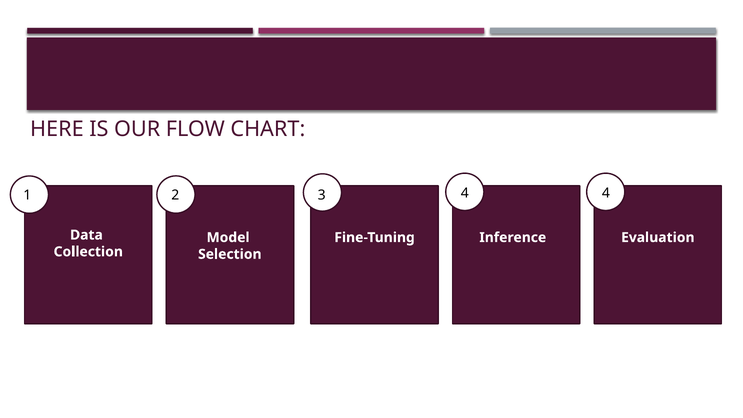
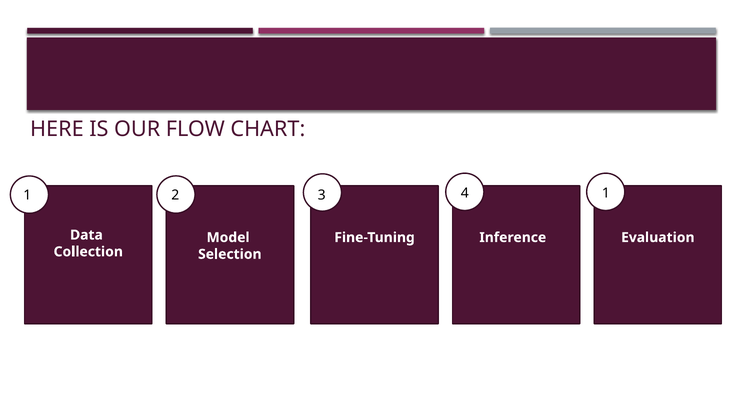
1 4: 4 -> 1 (606, 193)
